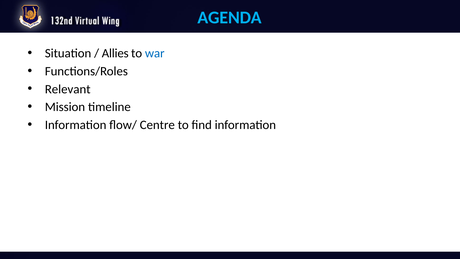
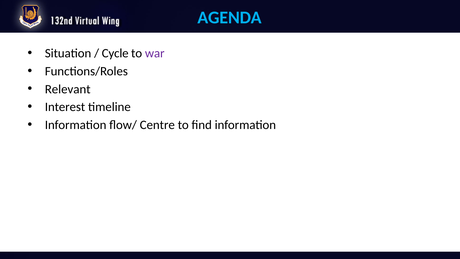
Allies: Allies -> Cycle (115, 53)
war colour: blue -> purple (155, 53)
Mission: Mission -> Interest (65, 107)
